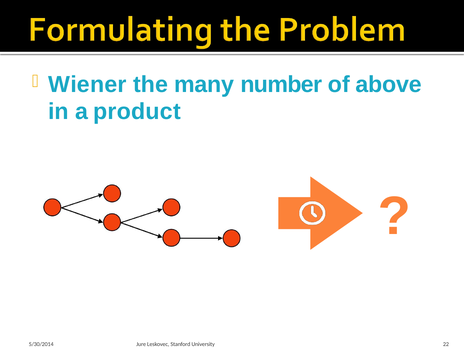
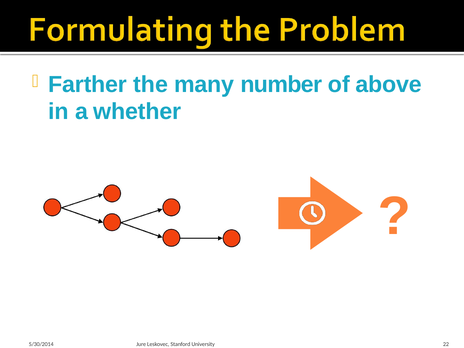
Wiener: Wiener -> Farther (88, 84)
product: product -> whether (137, 112)
